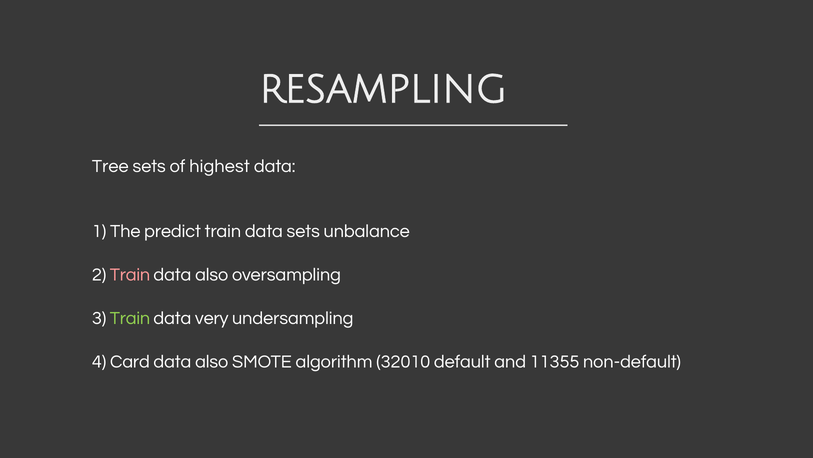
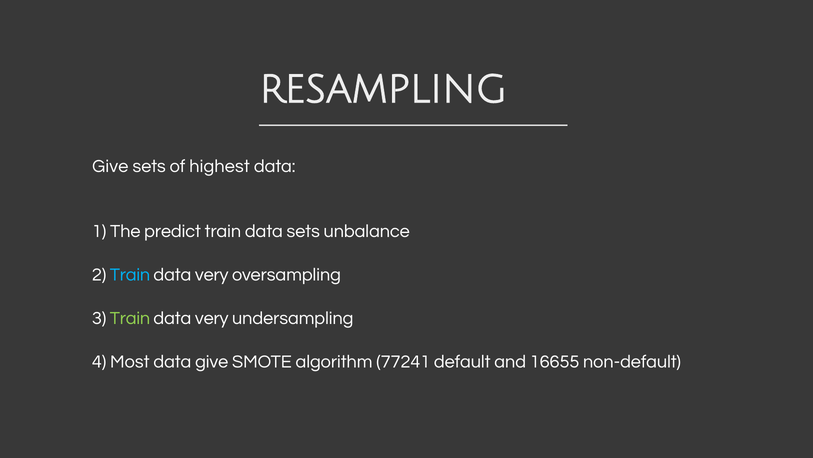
Tree: Tree -> Give (110, 166)
Train colour: pink -> light blue (130, 274)
also: also -> very (212, 274)
Card: Card -> Most (130, 361)
also: also -> give (212, 361)
32010: 32010 -> 77241 (403, 361)
11355: 11355 -> 16655 (555, 361)
